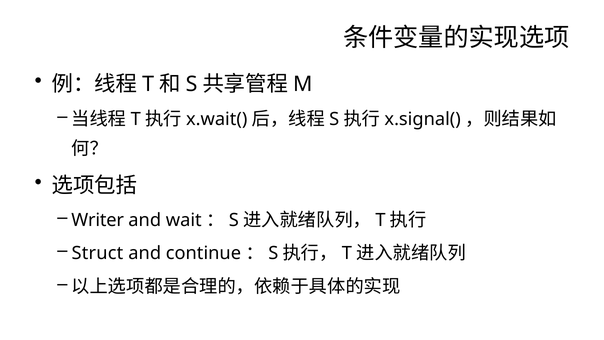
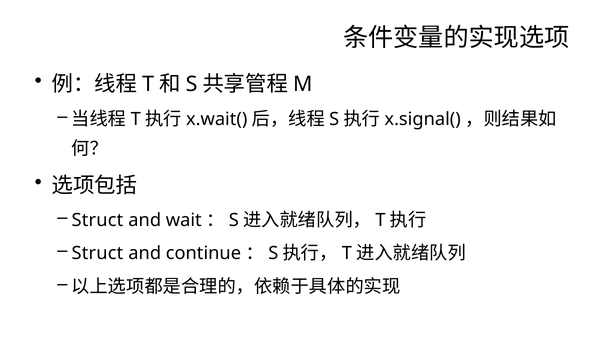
Writer: Writer -> Struct (97, 220)
